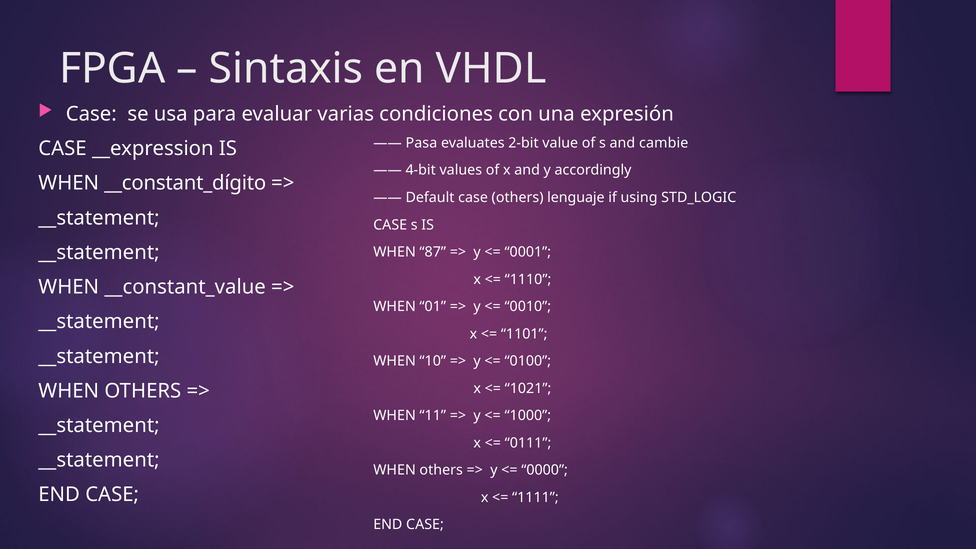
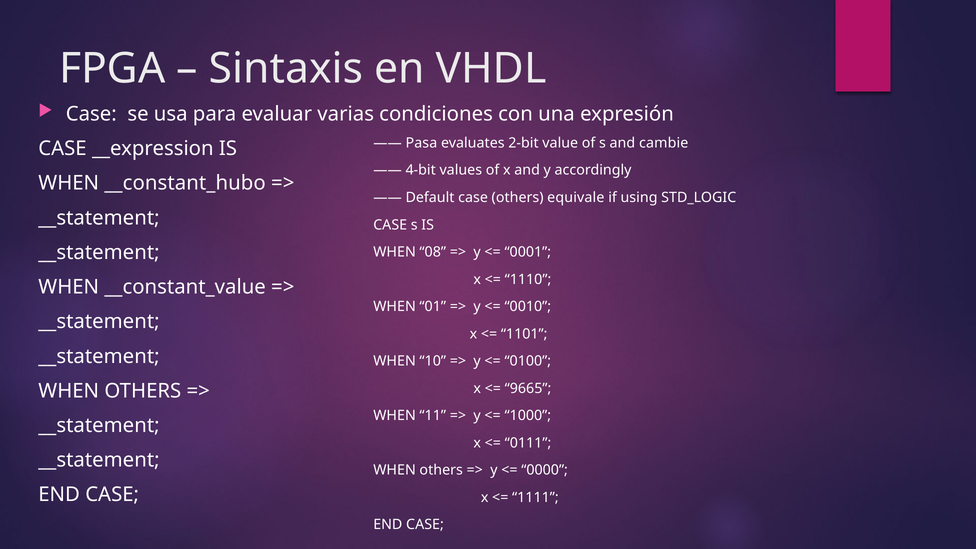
__constant_dígito: __constant_dígito -> __constant_hubo (185, 183)
lenguaje: lenguaje -> equivale (576, 198)
87: 87 -> 08 (433, 252)
1021: 1021 -> 9665 (528, 388)
